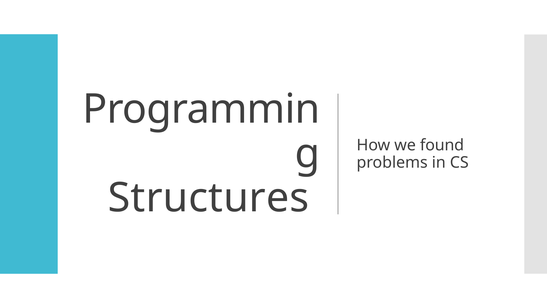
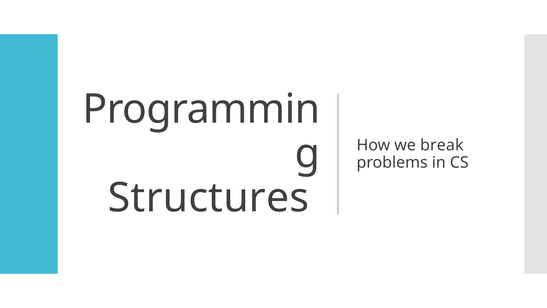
found: found -> break (442, 145)
